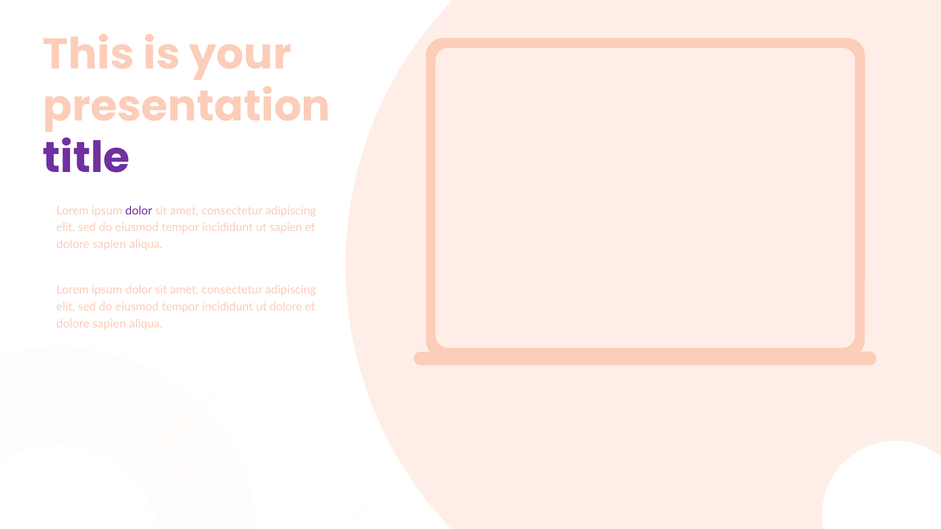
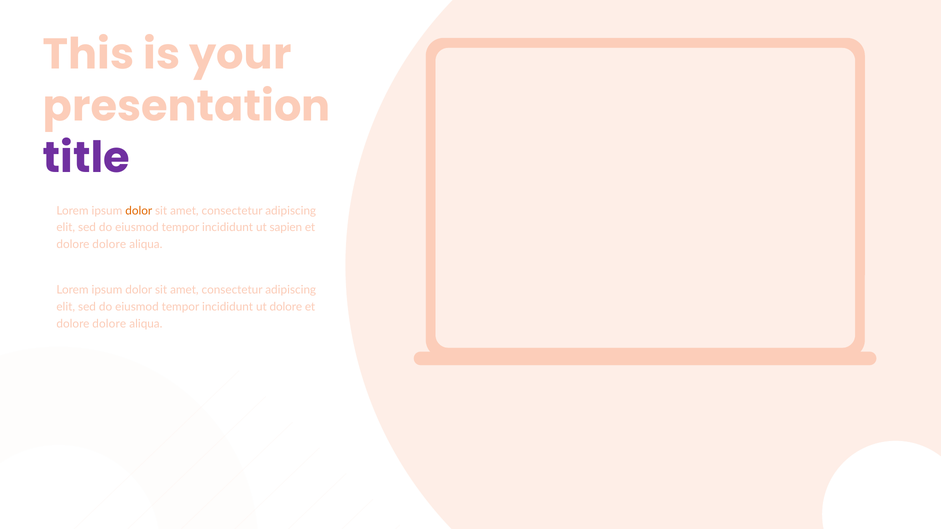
dolor colour: purple -> orange (139, 211)
sapien: sapien -> dolore (109, 245)
sapien: sapien -> dolore (109, 324)
